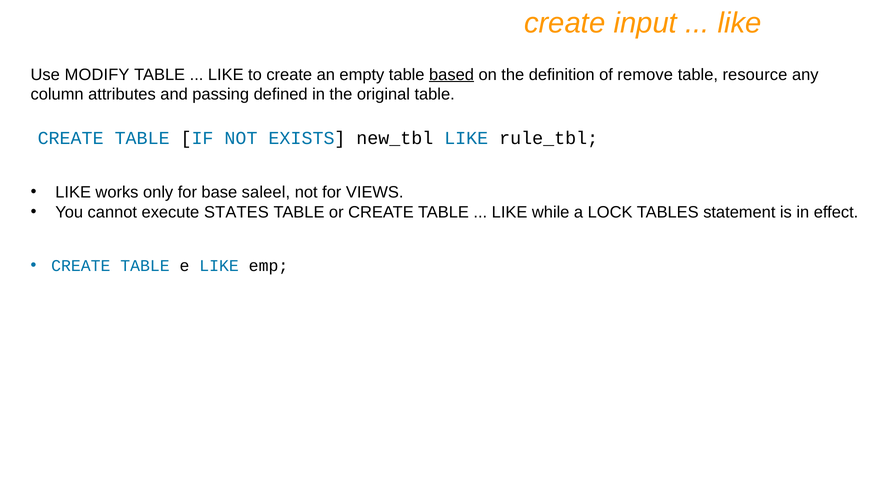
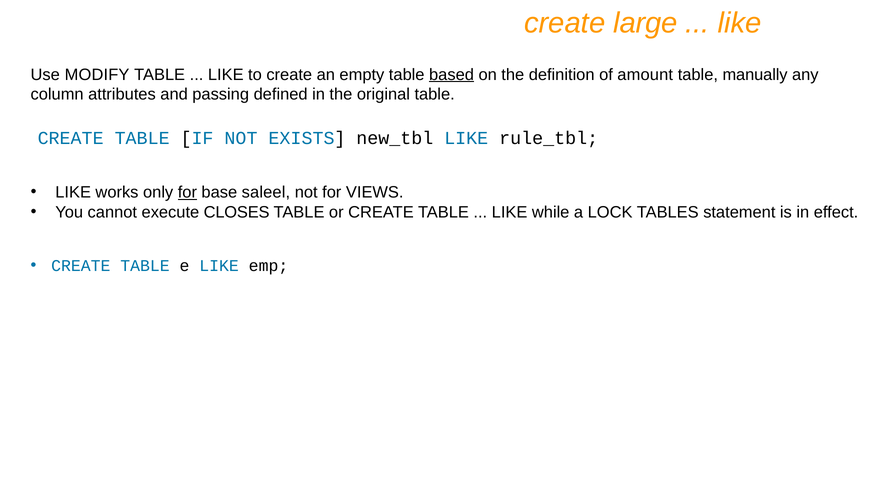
input: input -> large (645, 23)
remove: remove -> amount (645, 75)
resource: resource -> manually (755, 75)
for underline: none -> present (187, 192)
STATES: STATES -> CLOSES (237, 212)
